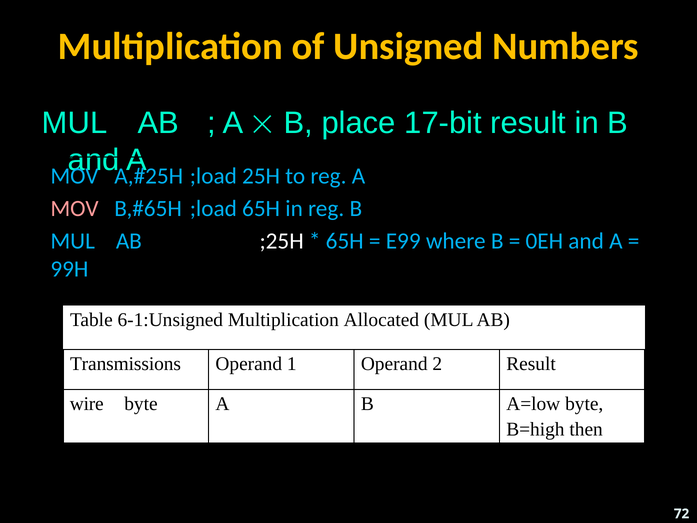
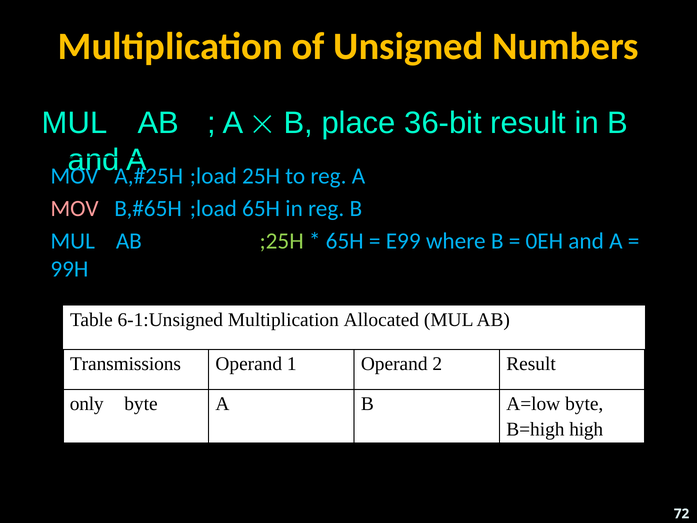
17-bit: 17-bit -> 36-bit (443, 123)
;25H colour: white -> light green (282, 241)
wire: wire -> only (87, 404)
then: then -> high (586, 429)
